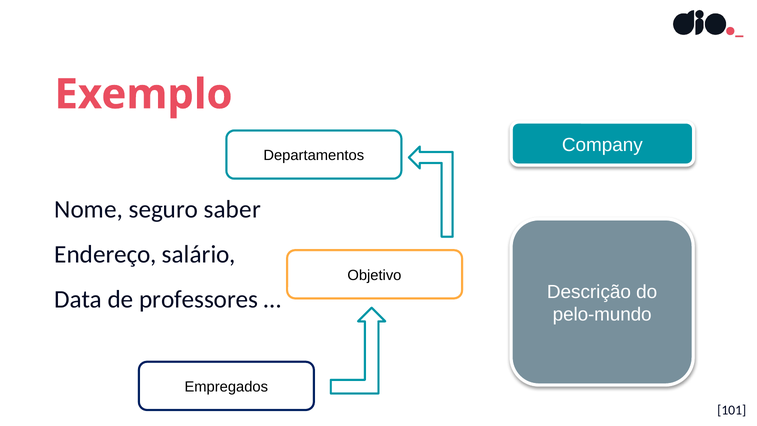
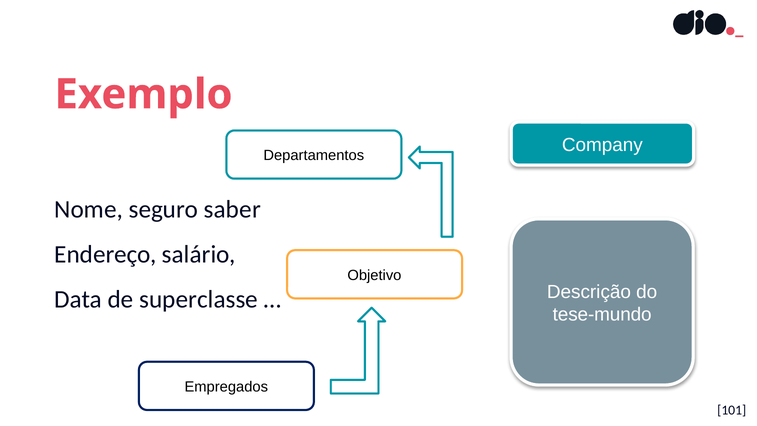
professores: professores -> superclasse (199, 299)
pelo-mundo: pelo-mundo -> tese-mundo (602, 314)
